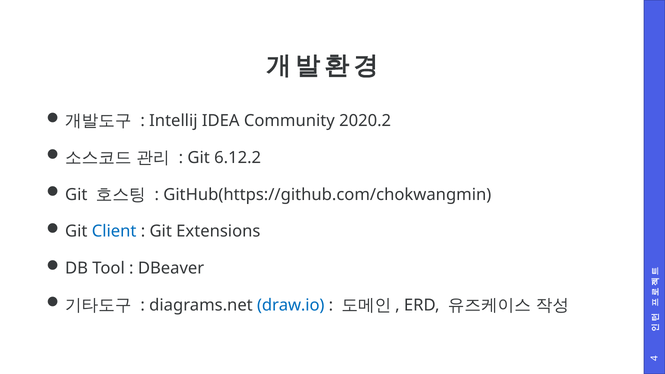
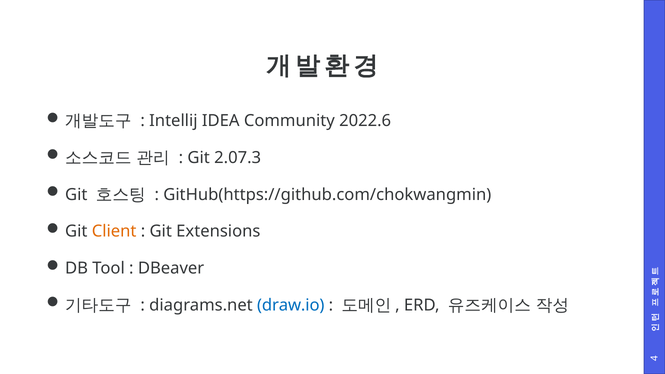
2020.2: 2020.2 -> 2022.6 (365, 121)
6.12.2: 6.12.2 -> 2.07.3 (238, 158)
Client colour: blue -> orange (114, 231)
